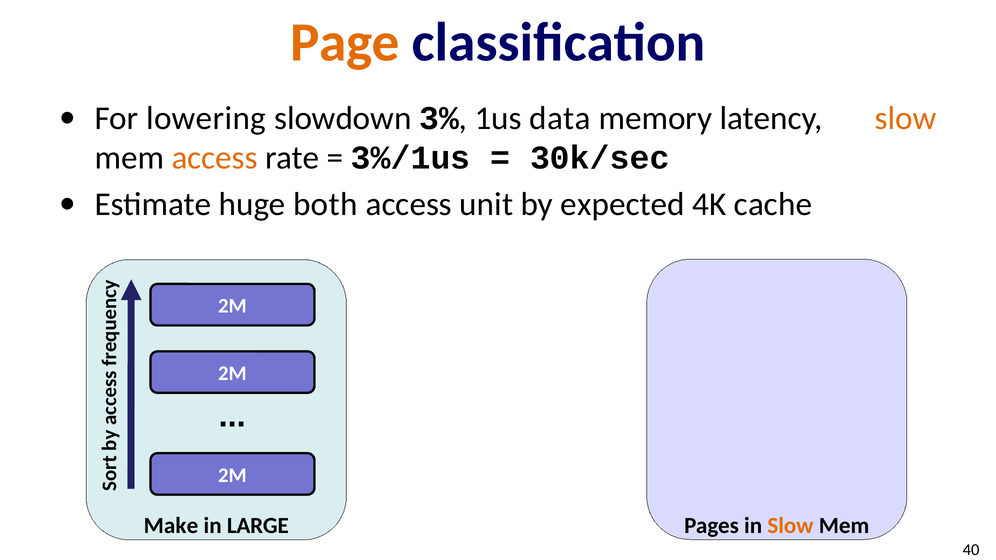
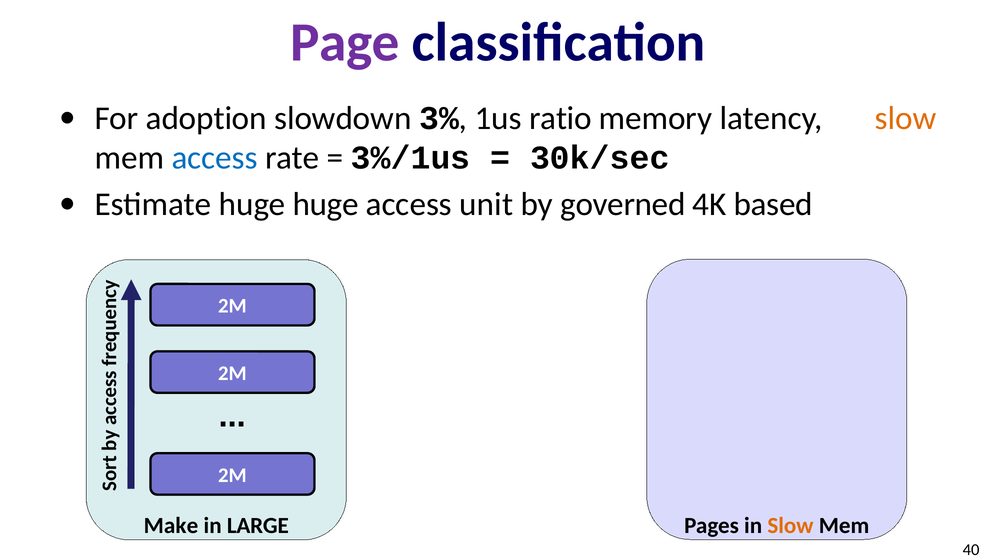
Page colour: orange -> purple (345, 42)
lowering: lowering -> adoption (206, 118)
data: data -> ratio (560, 118)
access colour: orange -> blue (215, 158)
huge both: both -> huge (326, 204)
expected: expected -> governed (623, 204)
cache: cache -> based (773, 204)
